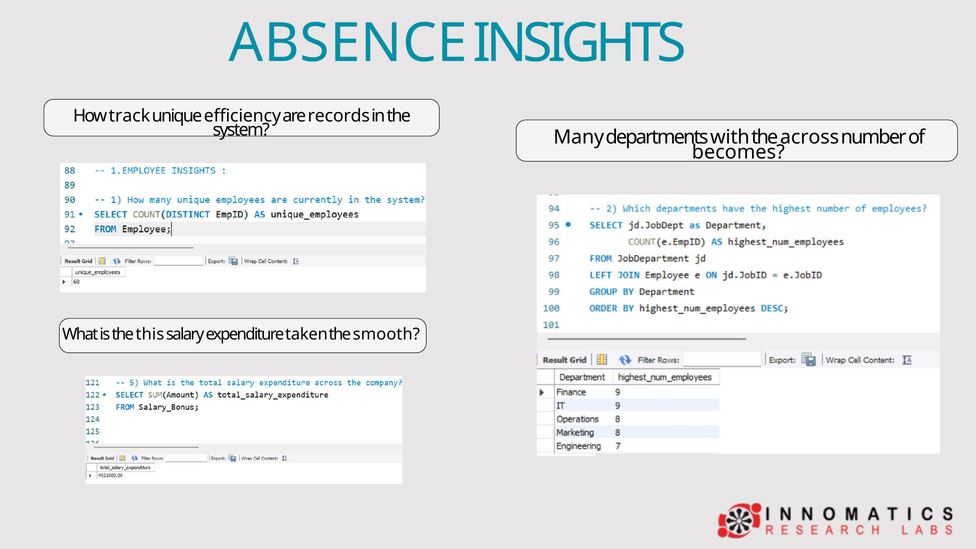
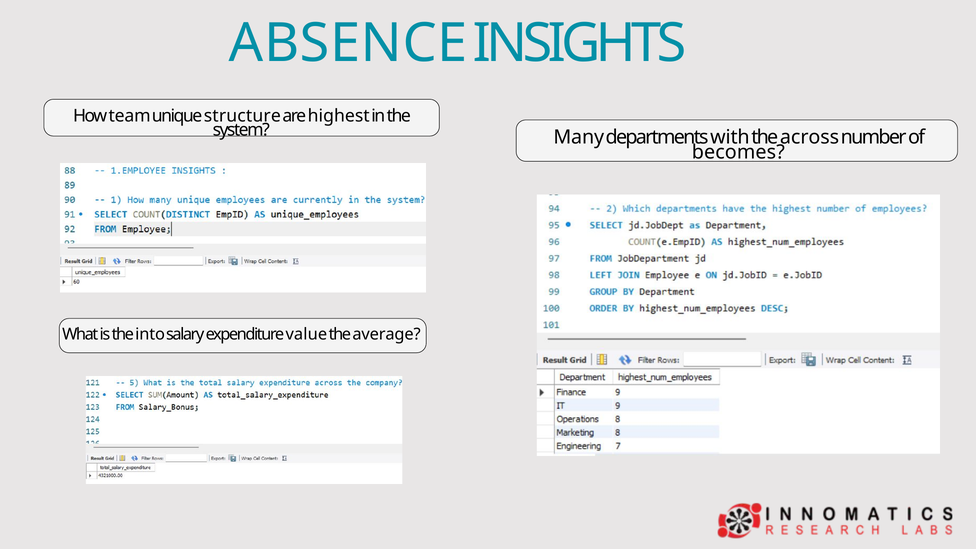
track: track -> team (130, 116)
efficiency: efficiency -> structure (242, 116)
records: records -> highest (339, 116)
this: this -> into (150, 334)
taken: taken -> value (306, 334)
smooth: smooth -> average (387, 334)
